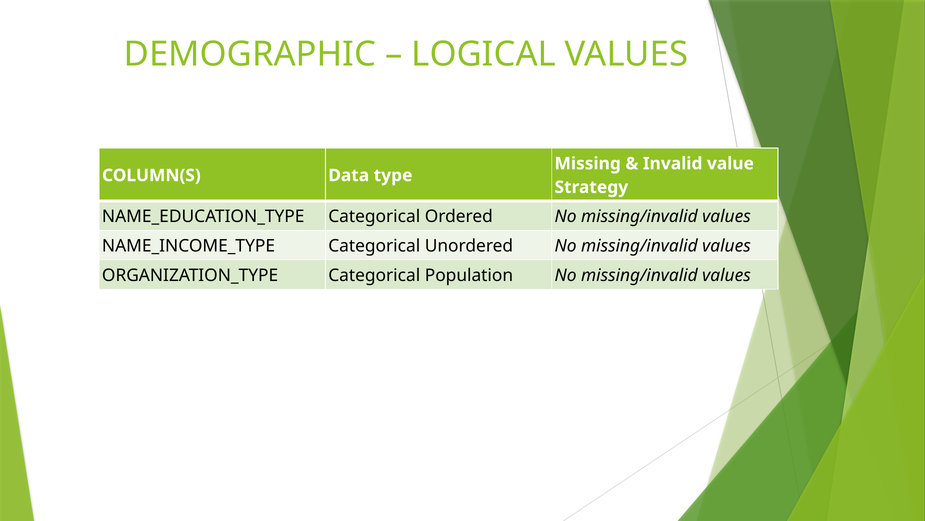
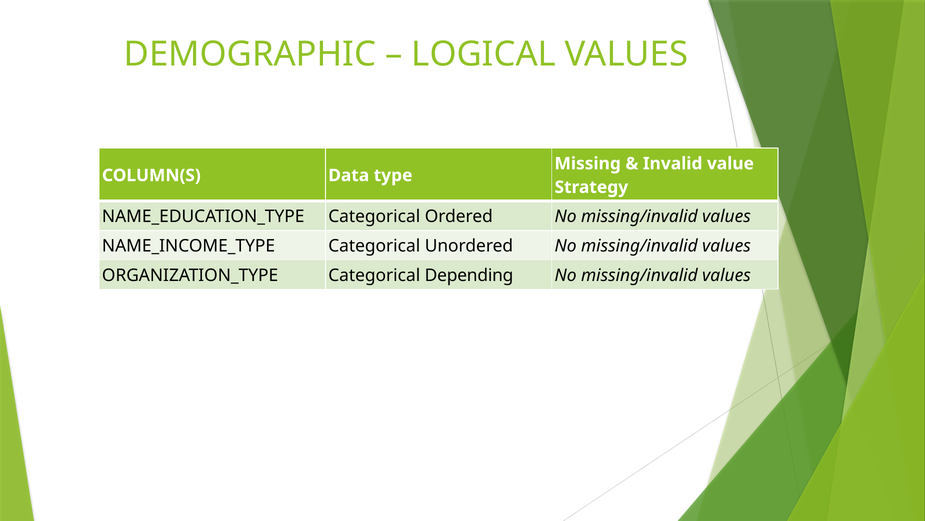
Population: Population -> Depending (469, 275)
